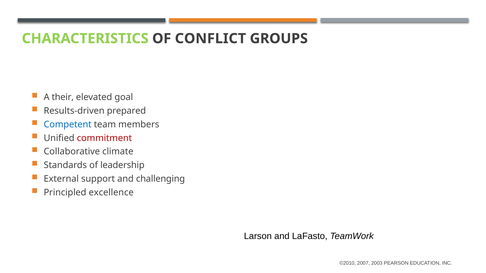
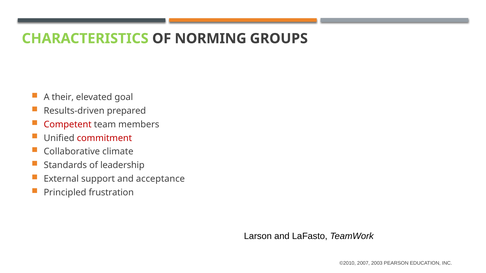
CONFLICT: CONFLICT -> NORMING (211, 39)
Competent colour: blue -> red (68, 125)
challenging: challenging -> acceptance (160, 179)
excellence: excellence -> frustration (111, 193)
